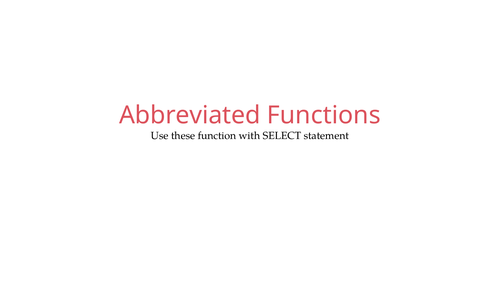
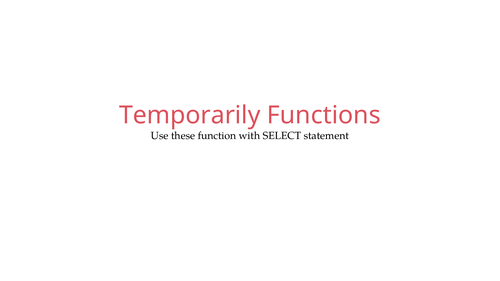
Abbreviated: Abbreviated -> Temporarily (190, 115)
